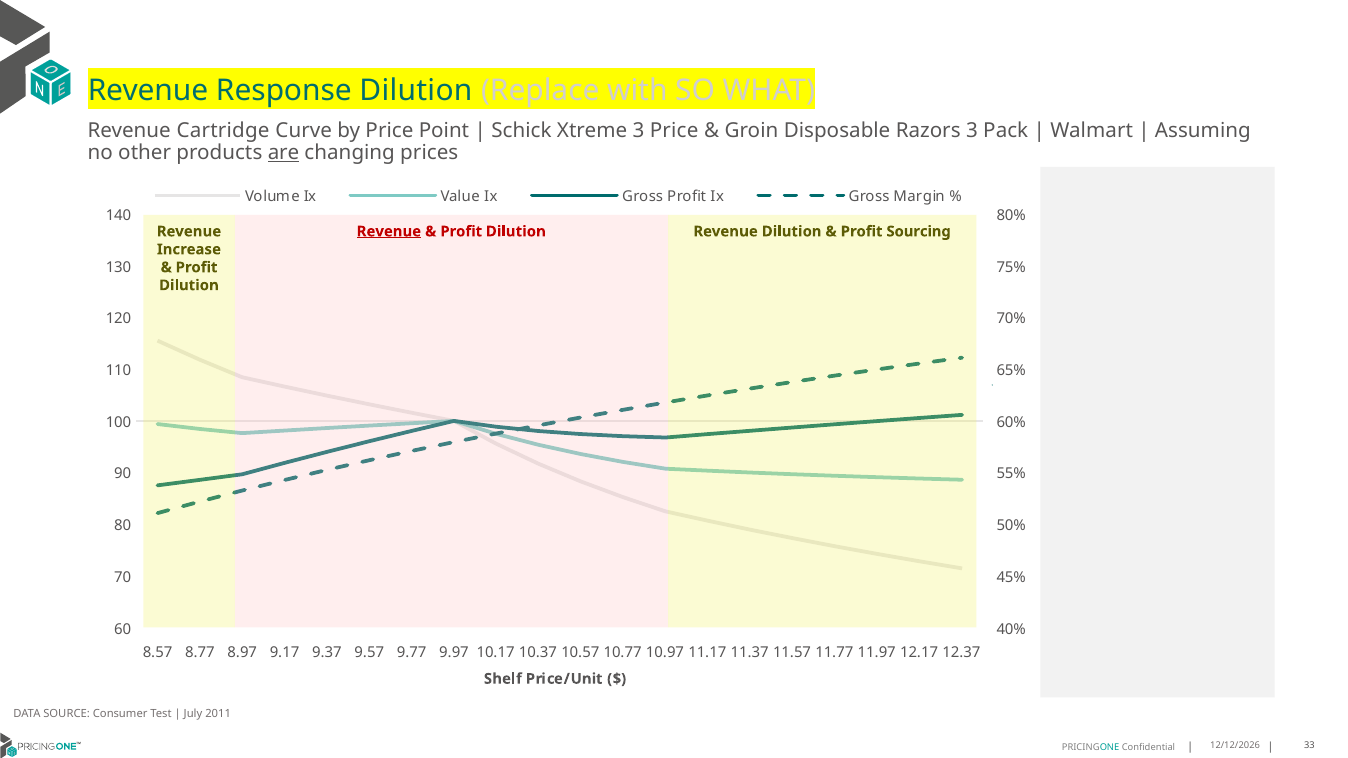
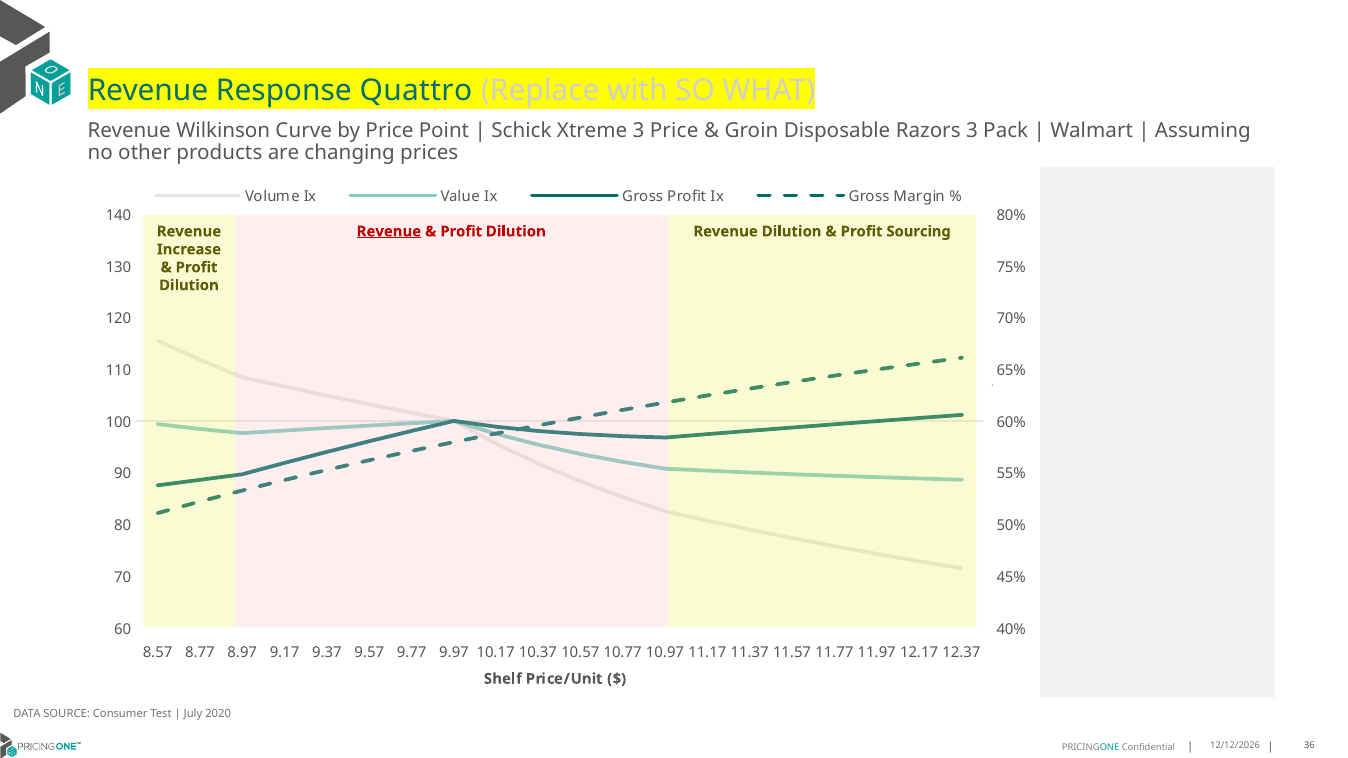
Response Dilution: Dilution -> Quattro (416, 91)
Cartridge: Cartridge -> Wilkinson (223, 130)
are underline: present -> none (283, 153)
2011: 2011 -> 2020 (218, 714)
33: 33 -> 36 (1309, 746)
